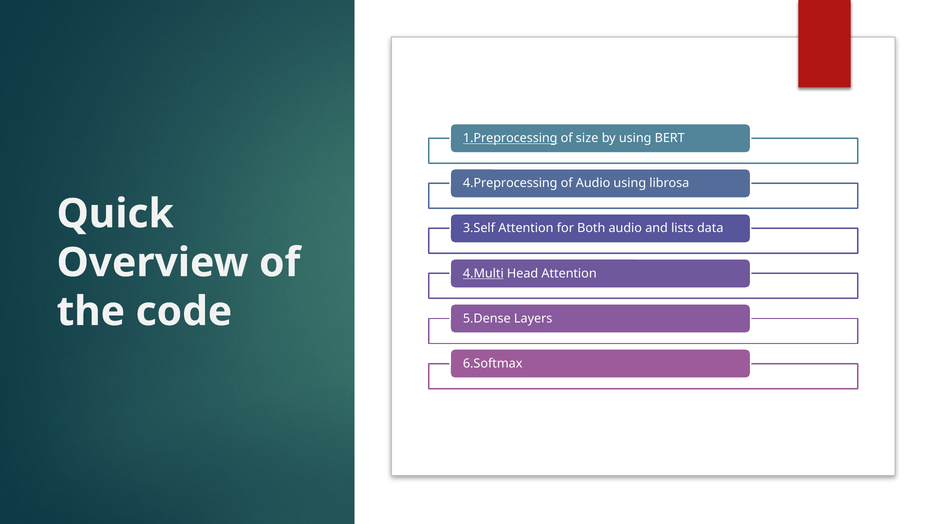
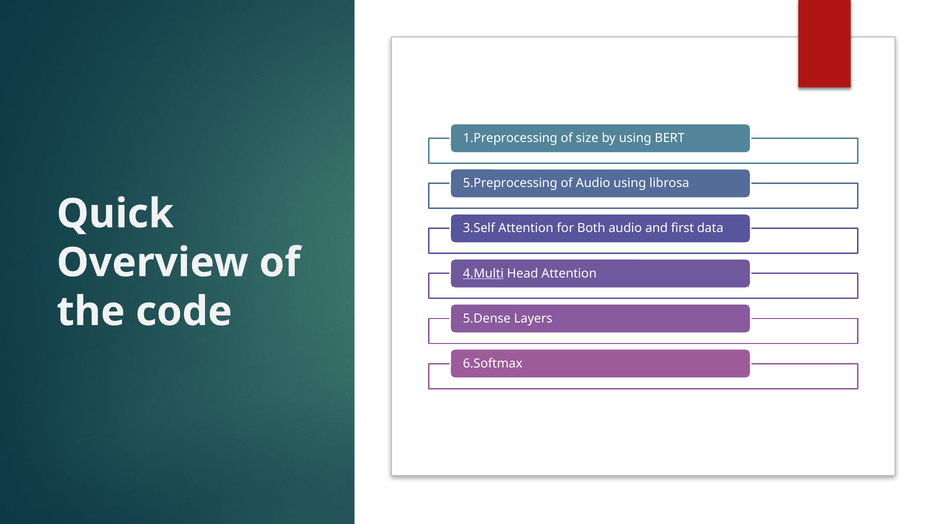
1.Preprocessing underline: present -> none (510, 138)
4.Preprocessing: 4.Preprocessing -> 5.Preprocessing (510, 183)
lists: lists -> first (682, 228)
